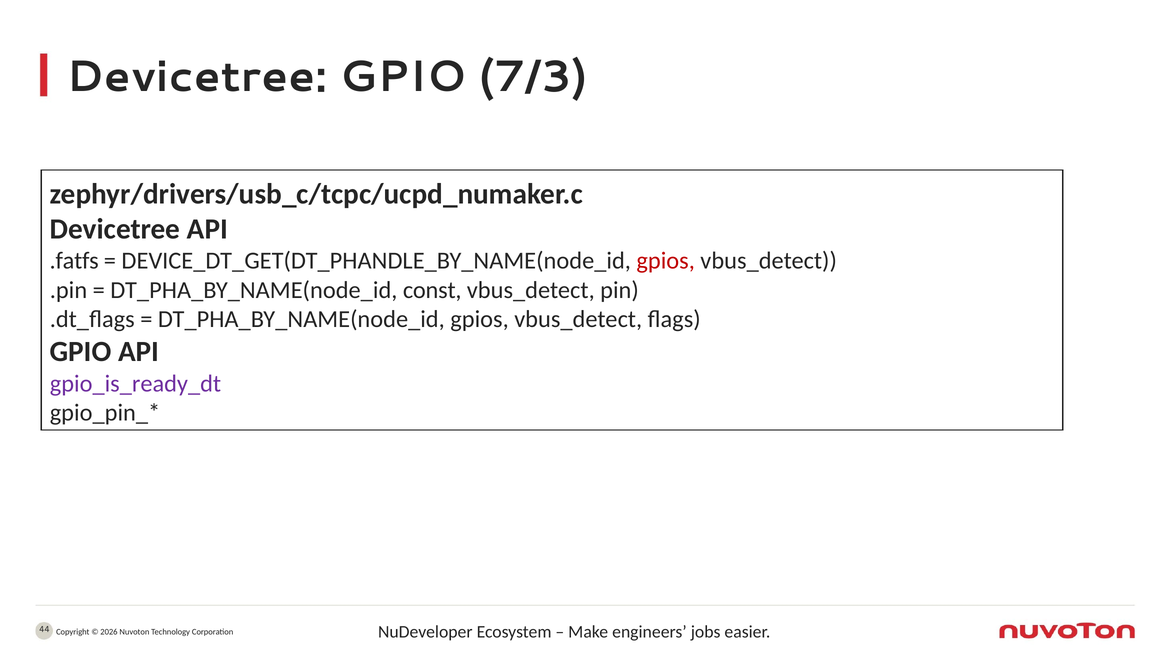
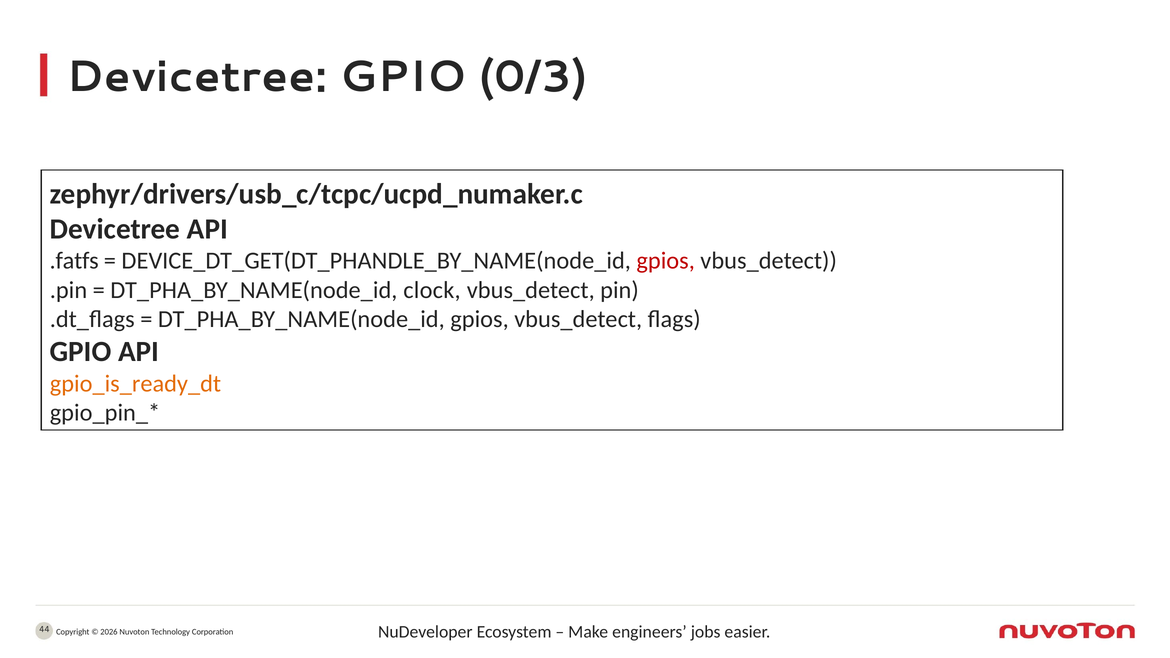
7/3: 7/3 -> 0/3 (533, 77)
const: const -> clock (432, 290)
gpio_is_ready_dt colour: purple -> orange (135, 384)
